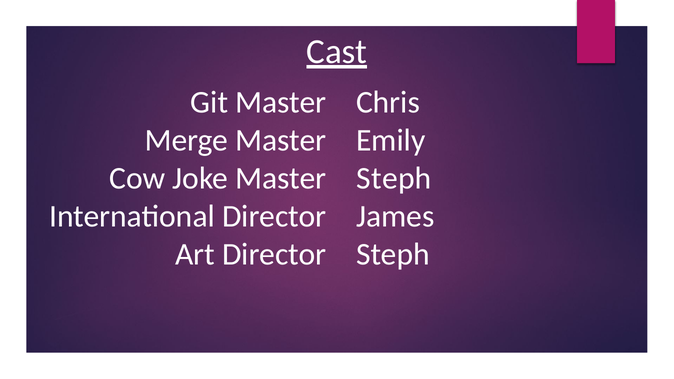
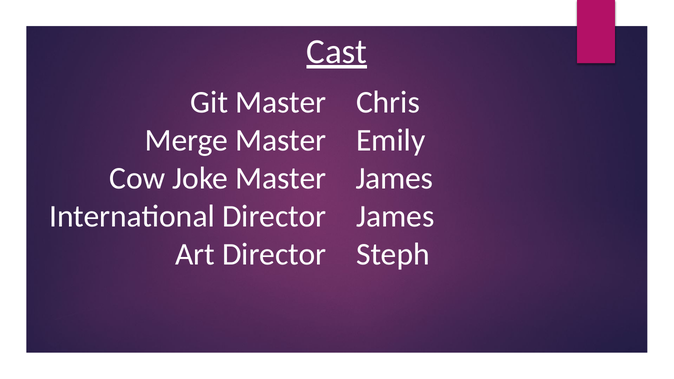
Steph: Steph -> James (394, 178)
